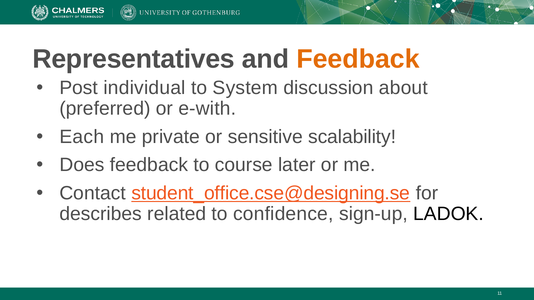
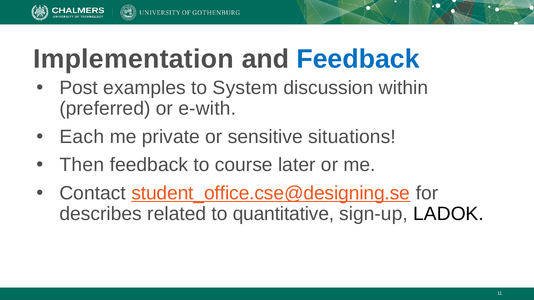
Representatives: Representatives -> Implementation (133, 59)
Feedback colour: orange -> blue (358, 59)
individual: individual -> examples (145, 88)
about: about -> within (403, 88)
scalability: scalability -> situations (352, 137)
Does: Does -> Then (82, 165)
confidence: confidence -> quantitative (284, 214)
